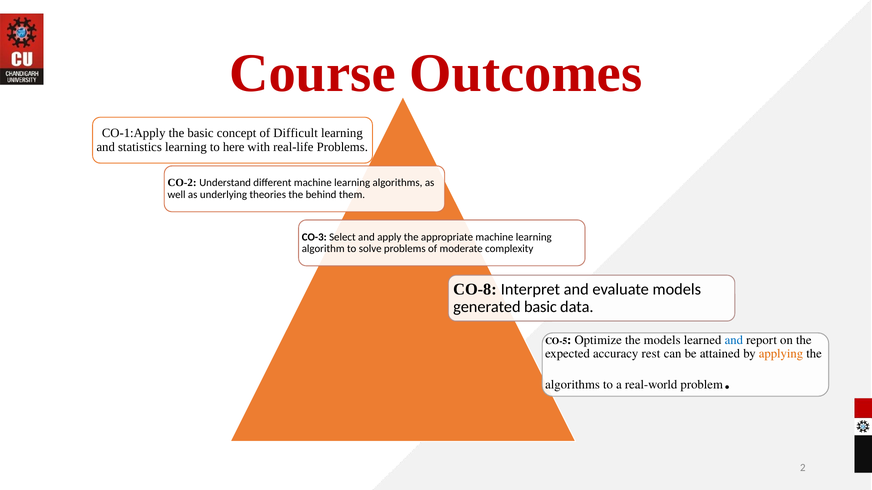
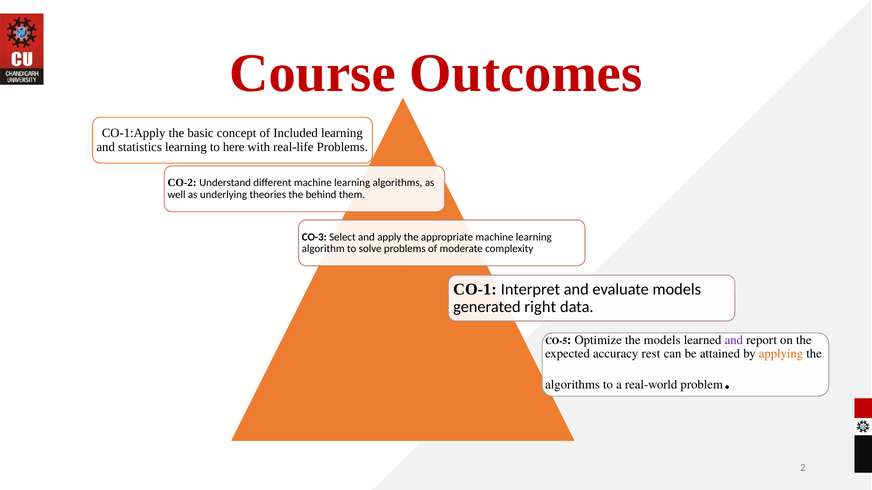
Difficult: Difficult -> Included (296, 133)
CO-8: CO-8 -> CO-1 (475, 289)
generated basic: basic -> right (540, 307)
and colour: blue -> purple (734, 340)
